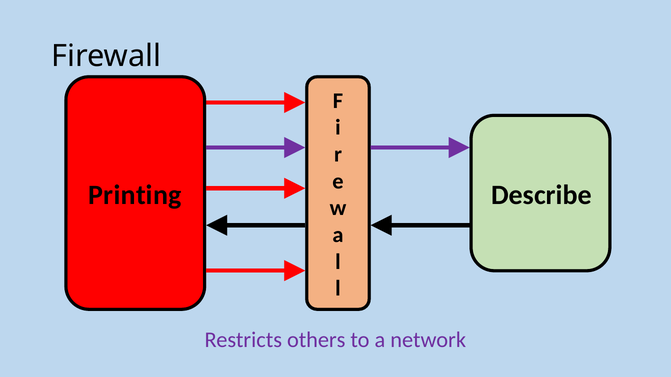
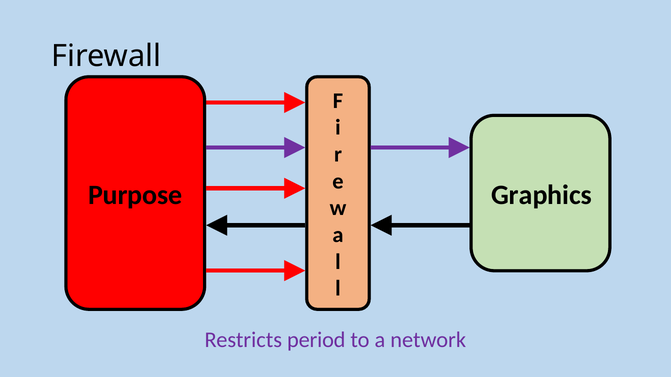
Describe: Describe -> Graphics (542, 195)
Printing: Printing -> Purpose (135, 195)
others: others -> period (316, 340)
